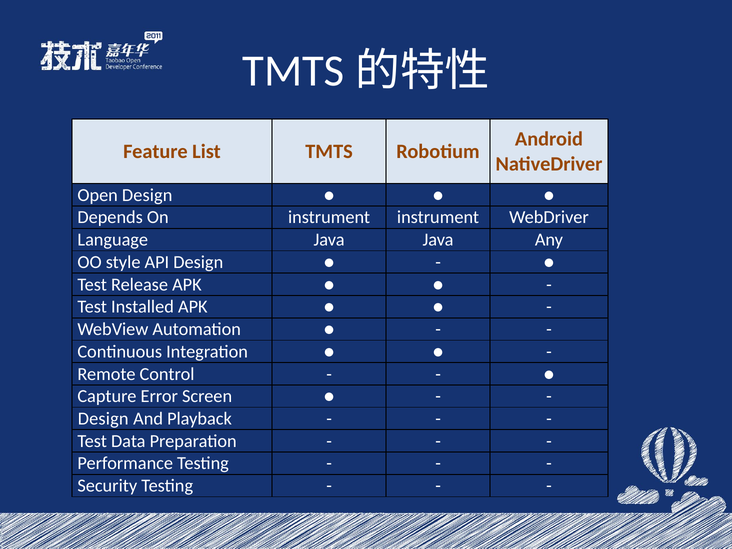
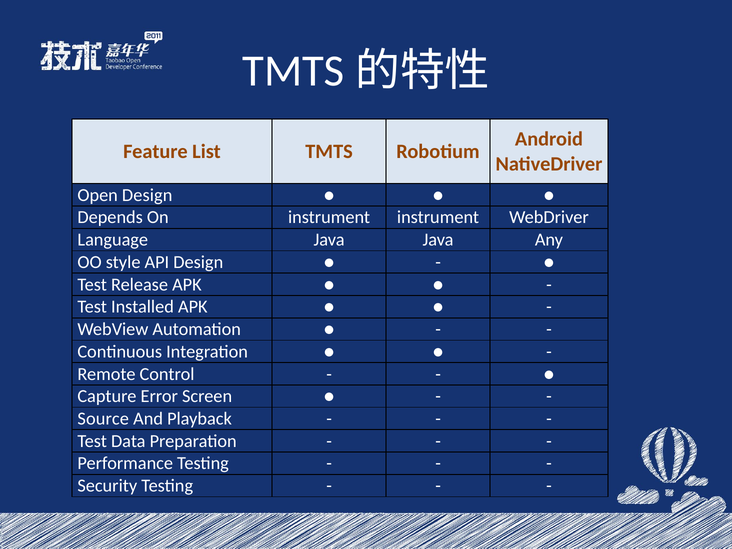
Design: Design -> Source (103, 419)
